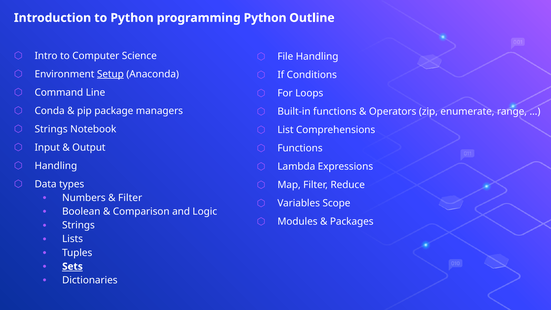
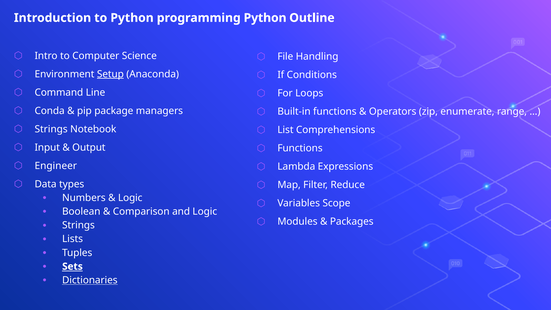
Handling: Handling -> Engineer (56, 166)
Filter: Filter -> Logic (130, 198)
Dictionaries underline: none -> present (90, 280)
